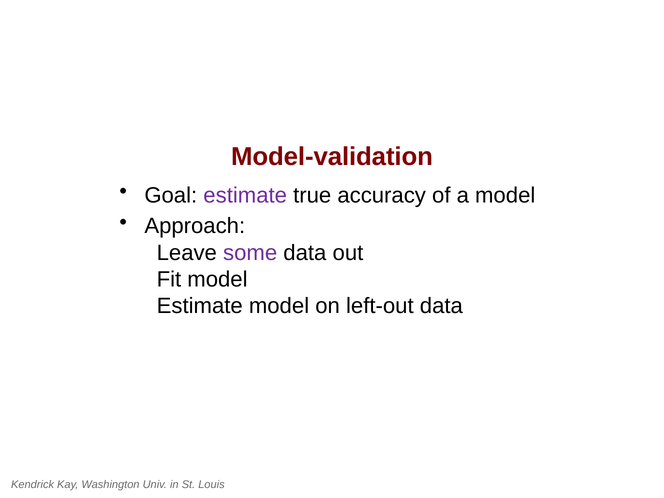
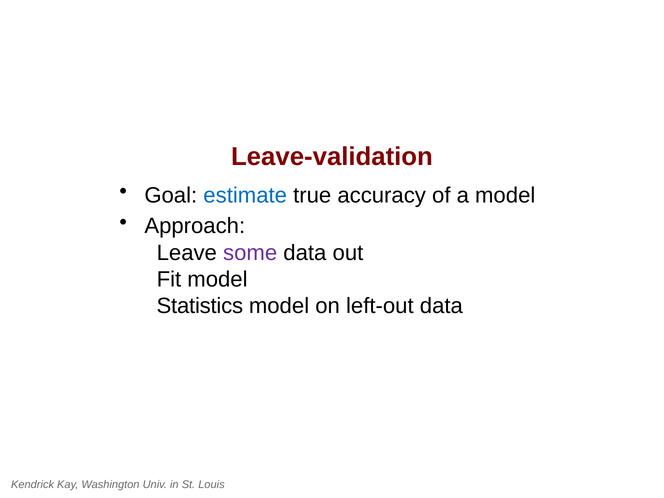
Model-validation: Model-validation -> Leave-validation (332, 157)
estimate colour: purple -> blue (245, 195)
Estimate: Estimate -> Statistics (200, 306)
